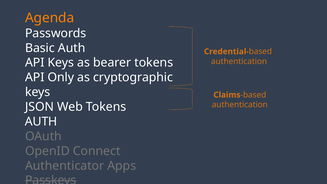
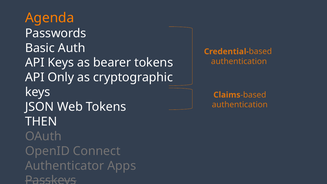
AUTH: AUTH -> THEN (41, 122)
